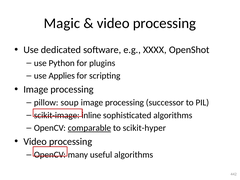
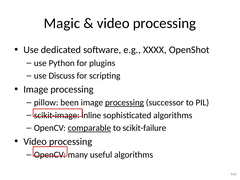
Applies: Applies -> Discuss (62, 76)
soup: soup -> been (70, 103)
processing underline: none -> present (124, 103)
scikit-hyper: scikit-hyper -> scikit-failure (144, 128)
